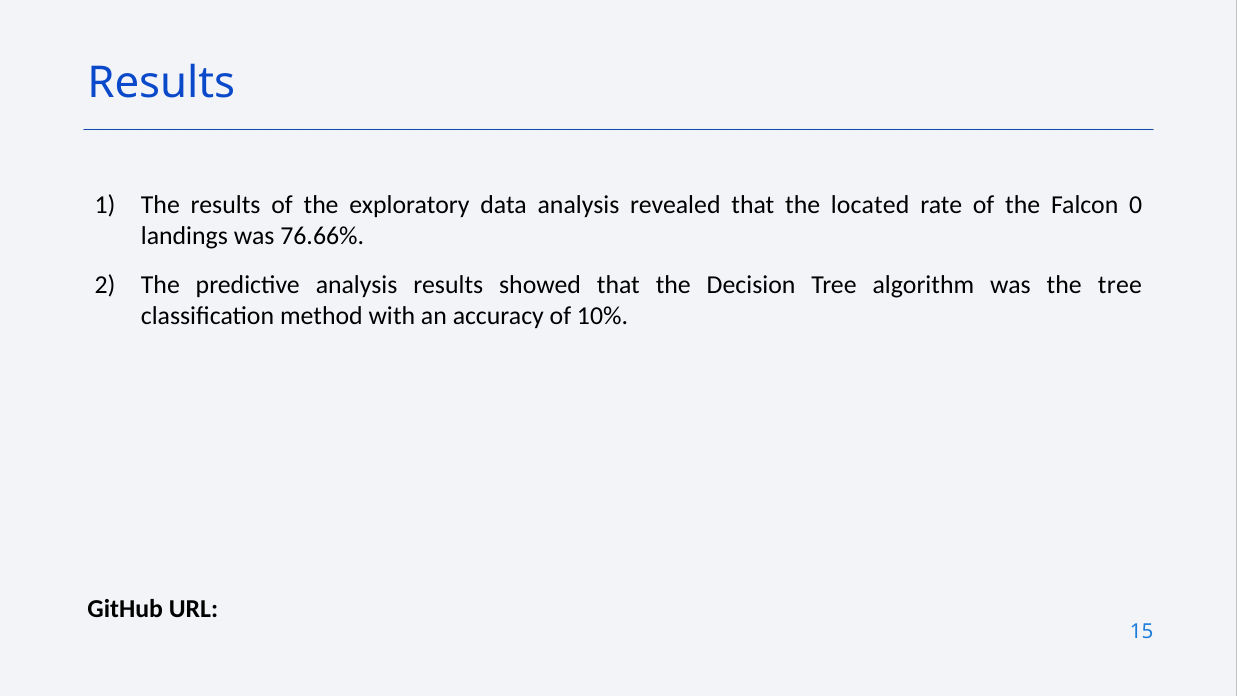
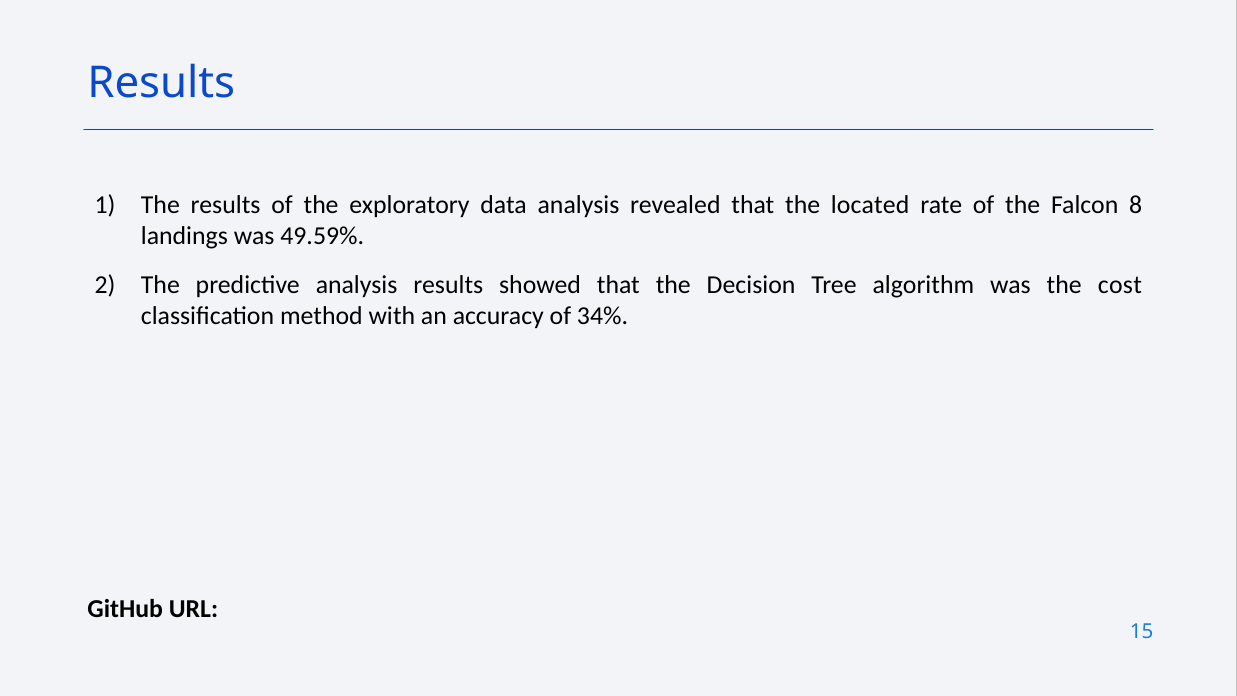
0: 0 -> 8 (1136, 205)
76.66%: 76.66% -> 49.59% (322, 236)
the tree: tree -> cost (1120, 285)
10%: 10% -> 34% (603, 316)
